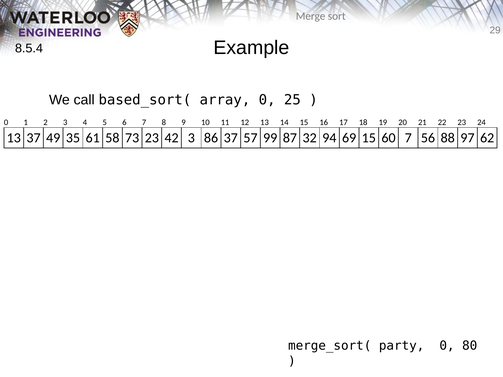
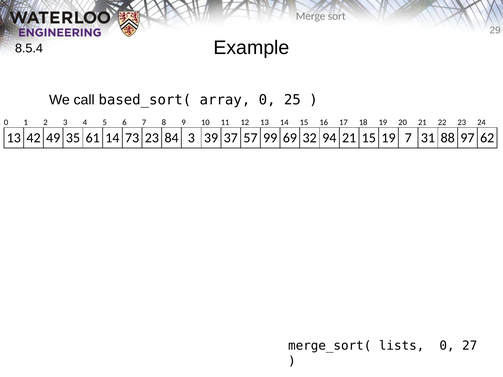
13 37: 37 -> 42 (34, 138)
61 58: 58 -> 14 (112, 138)
42: 42 -> 84 (172, 138)
86: 86 -> 39 (211, 138)
87: 87 -> 69 (290, 138)
94 69: 69 -> 21 (349, 138)
15 60: 60 -> 19 (389, 138)
56: 56 -> 31 (428, 138)
party: party -> lists (402, 346)
80: 80 -> 27 (470, 346)
